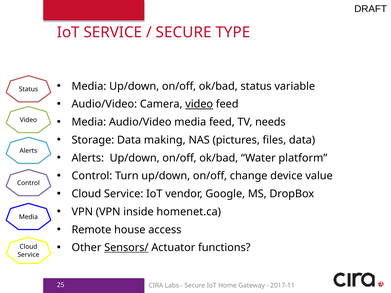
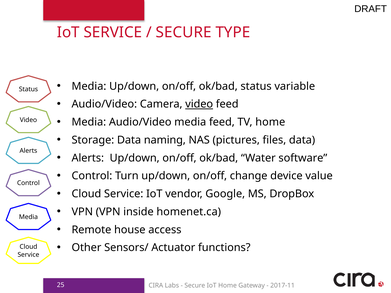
TV needs: needs -> home (270, 122)
making: making -> naming (165, 140)
platform: platform -> software (303, 158)
Sensors/ underline: present -> none (126, 248)
